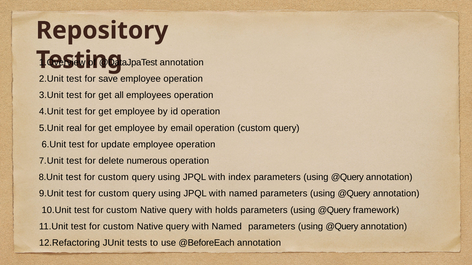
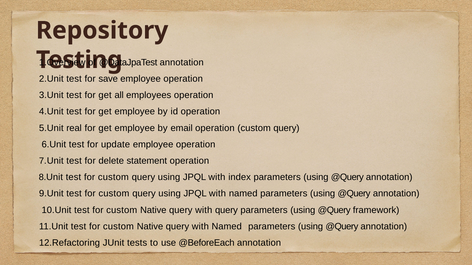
numerous: numerous -> statement (147, 161)
with holds: holds -> query (226, 210)
